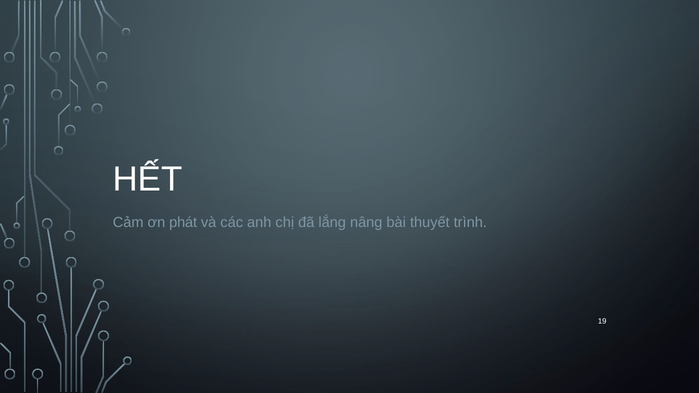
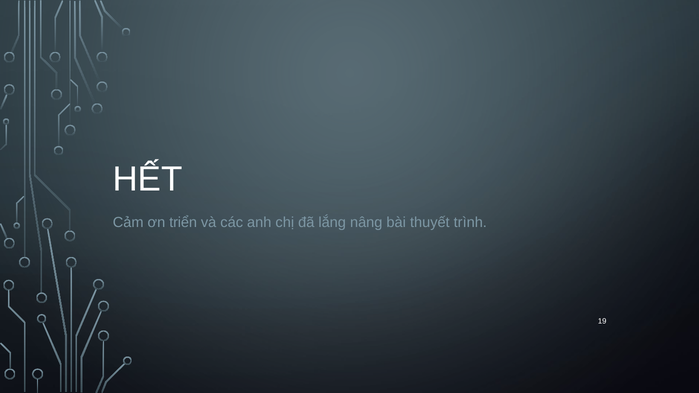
phát: phát -> triển (183, 222)
